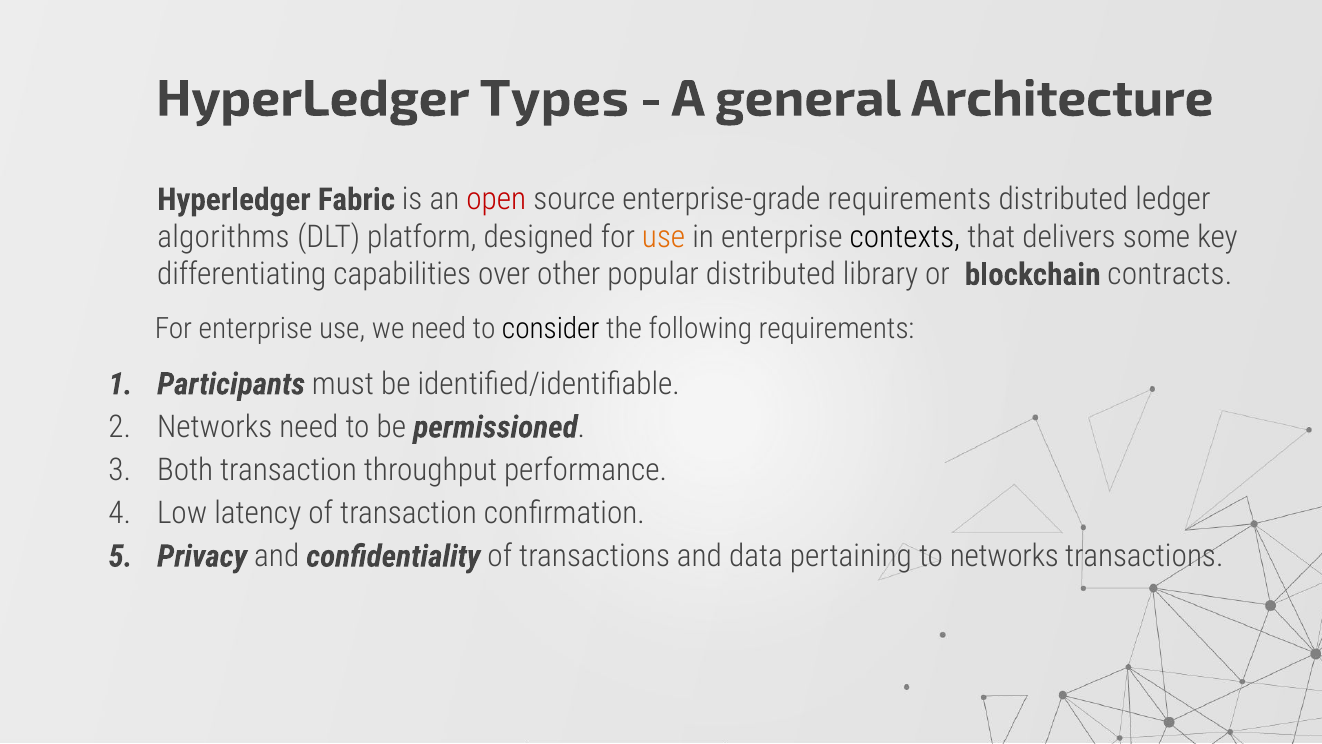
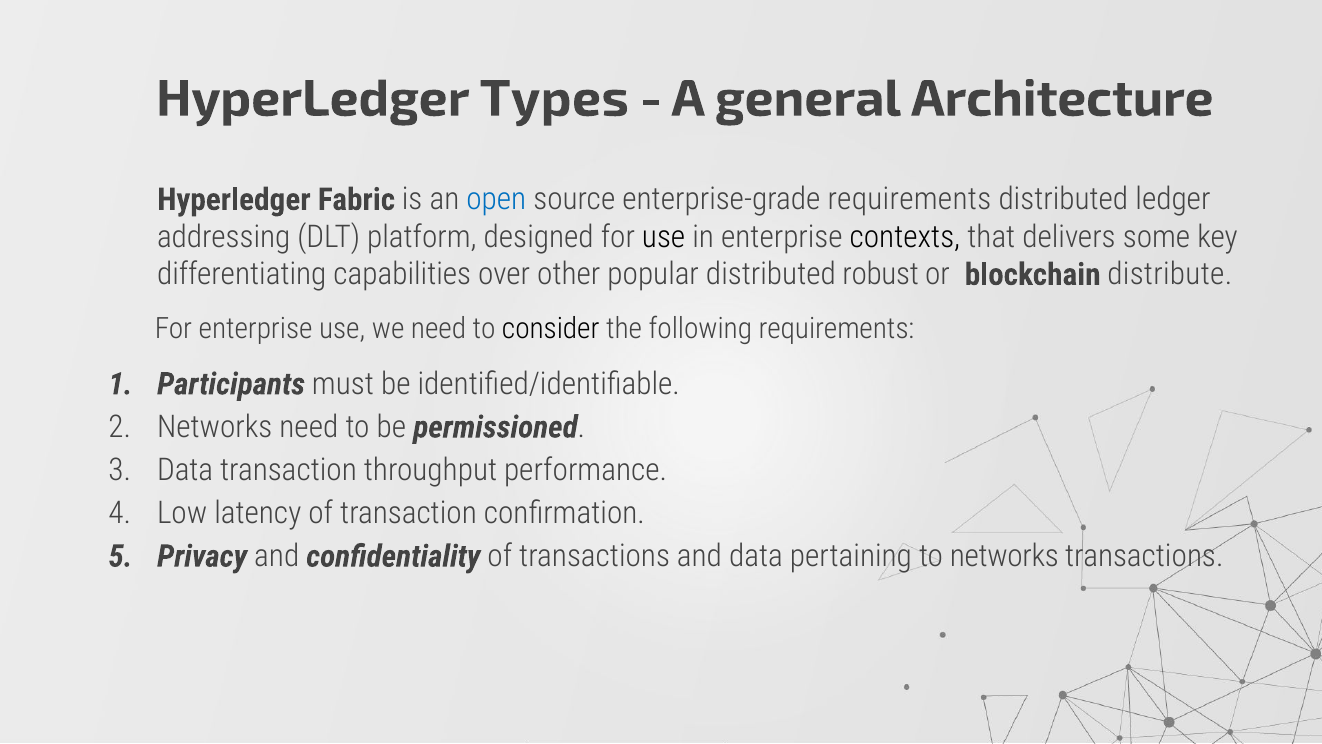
open colour: red -> blue (496, 200)
algorithms: algorithms -> addressing (224, 237)
use colour: orange -> black (664, 237)
library: library -> robust (881, 274)
contracts: contracts -> distribute (1170, 274)
Both: Both -> Data (185, 470)
